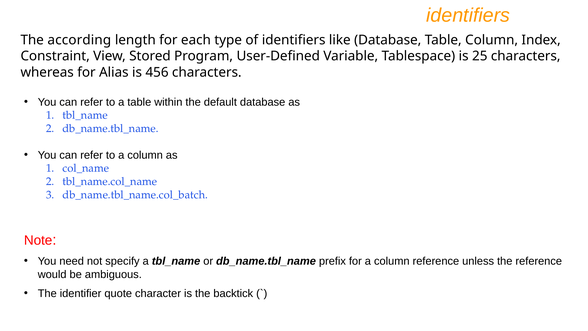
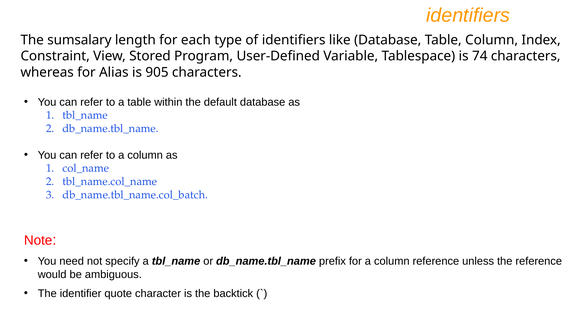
according: according -> sumsalary (79, 40)
25: 25 -> 74 (480, 56)
456: 456 -> 905 (157, 72)
